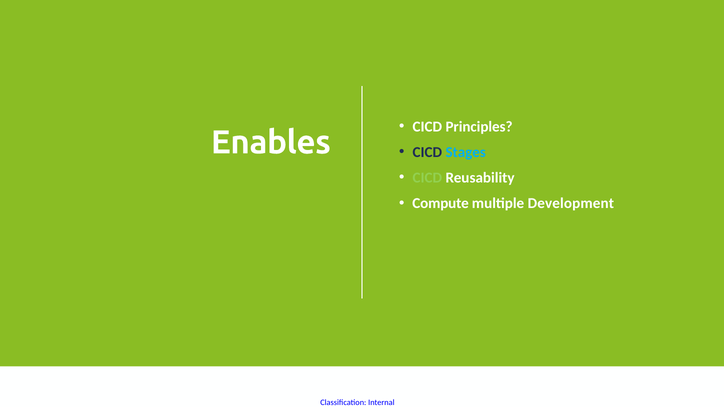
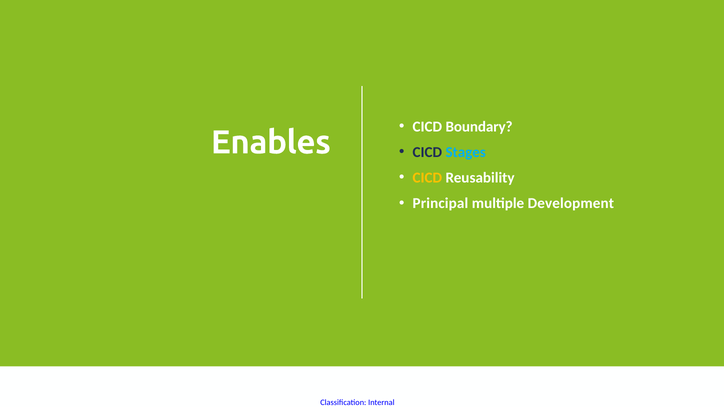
Principles: Principles -> Boundary (479, 127)
CICD colour: light green -> yellow (427, 178)
Compute: Compute -> Principal (440, 204)
